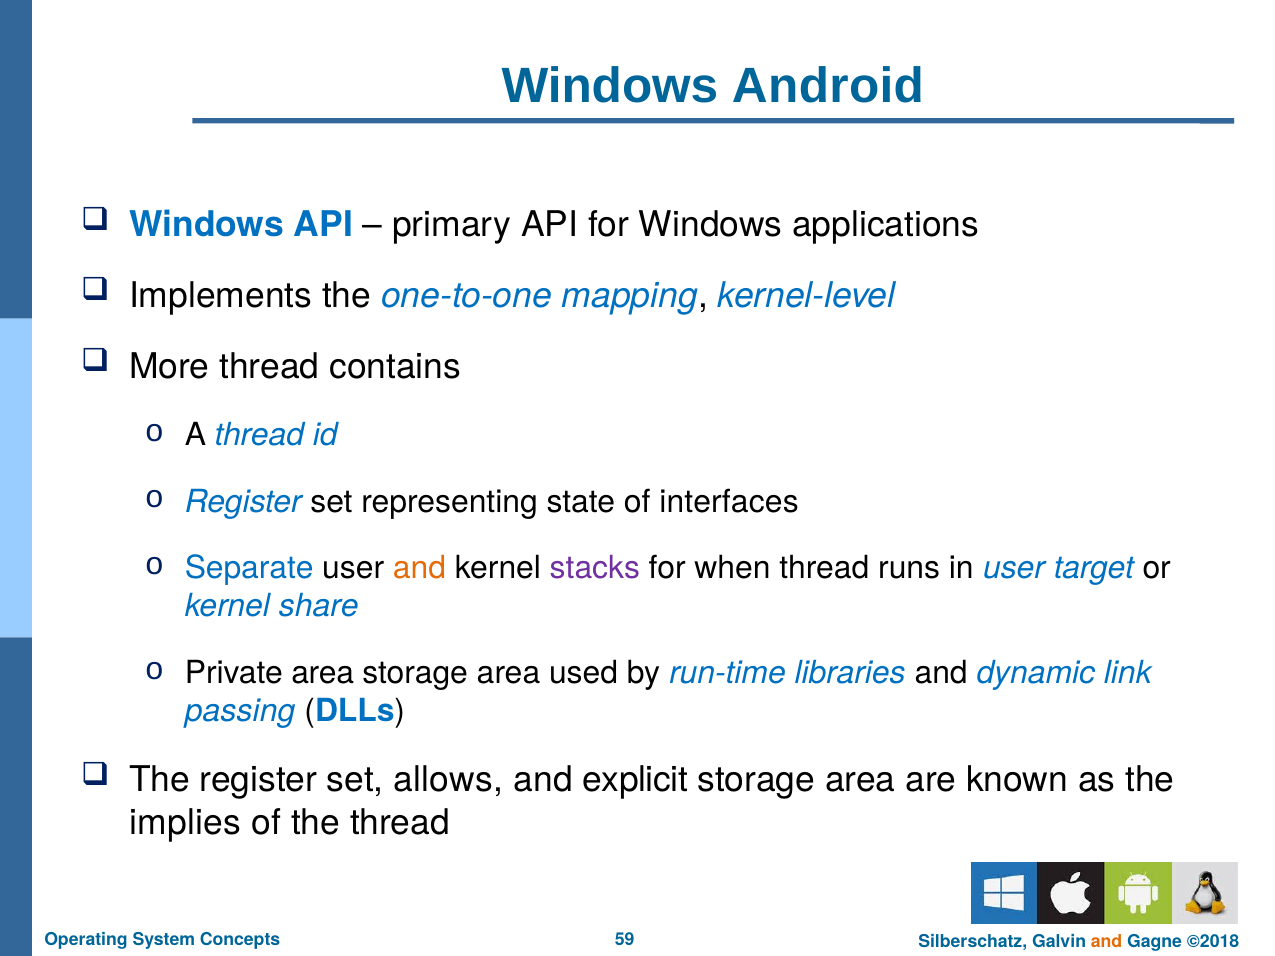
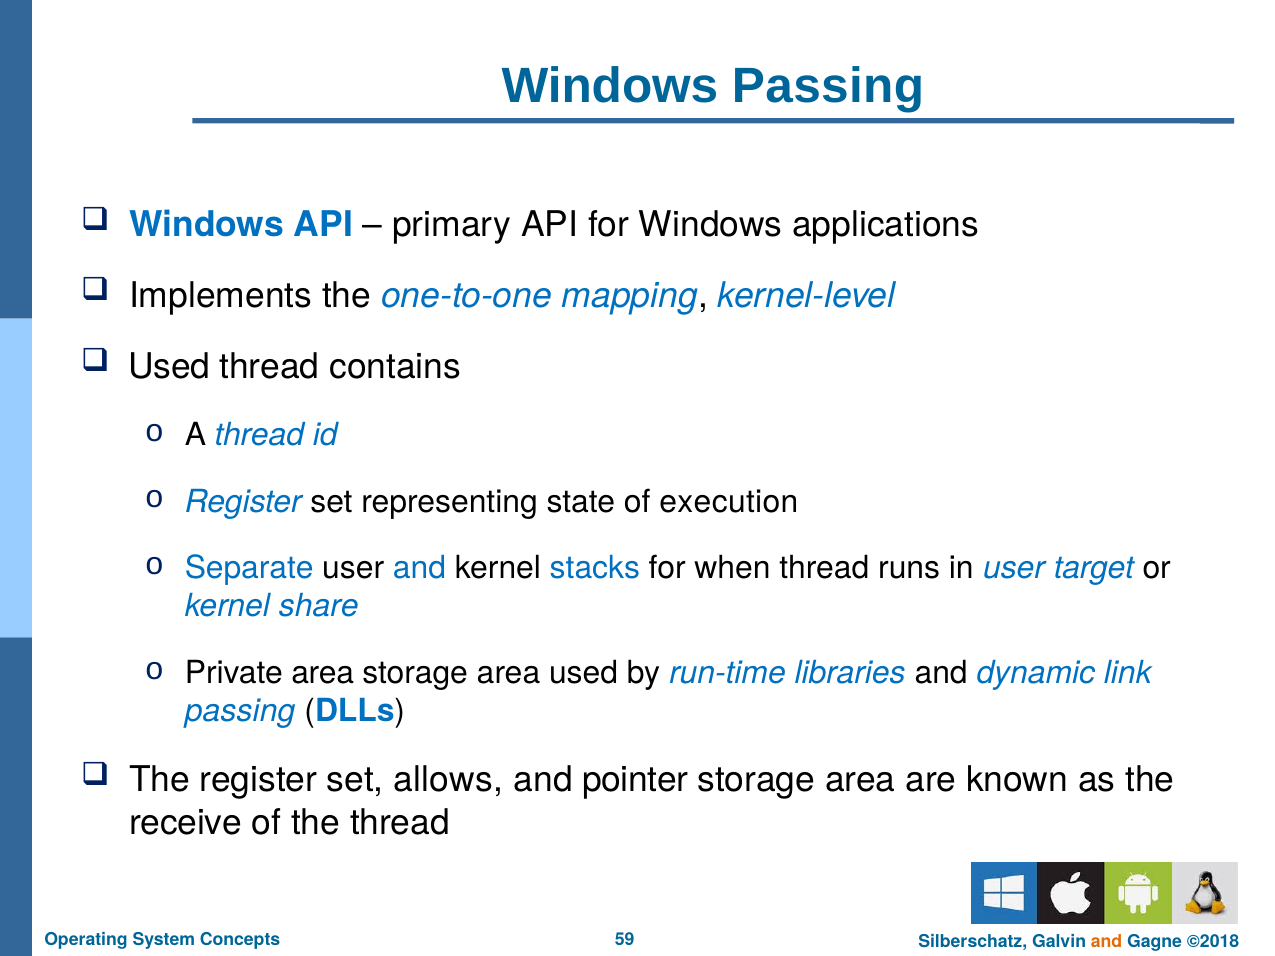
Windows Android: Android -> Passing (828, 86)
More: More -> Used (170, 367)
interfaces: interfaces -> execution (729, 502)
and colour: orange -> blue (420, 568)
stacks colour: purple -> blue (595, 568)
explicit: explicit -> pointer (635, 780)
implies: implies -> receive (186, 823)
